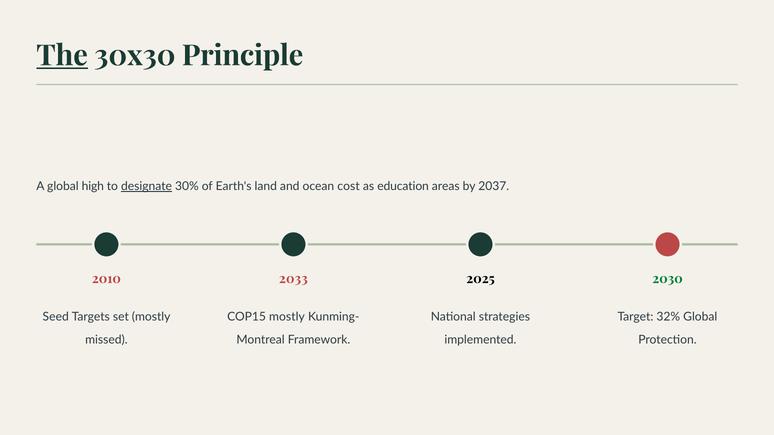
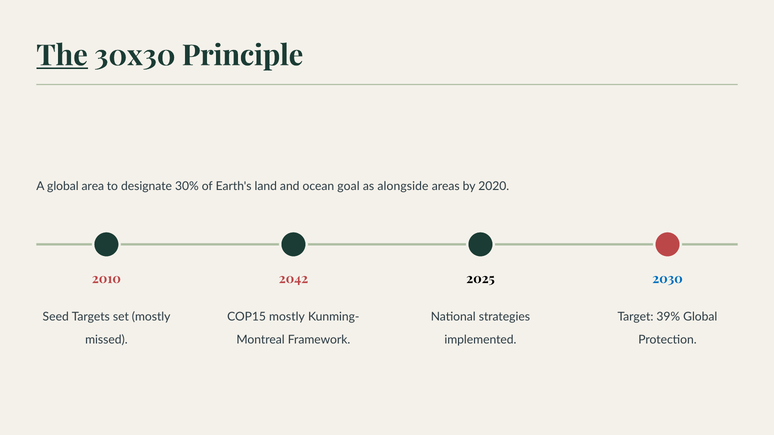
high: high -> area (93, 186)
designate underline: present -> none (147, 186)
cost: cost -> goal (348, 186)
education: education -> alongside (403, 186)
2037: 2037 -> 2020 (494, 186)
2033: 2033 -> 2042 (293, 279)
2030 colour: green -> blue (667, 279)
32%: 32% -> 39% (668, 317)
